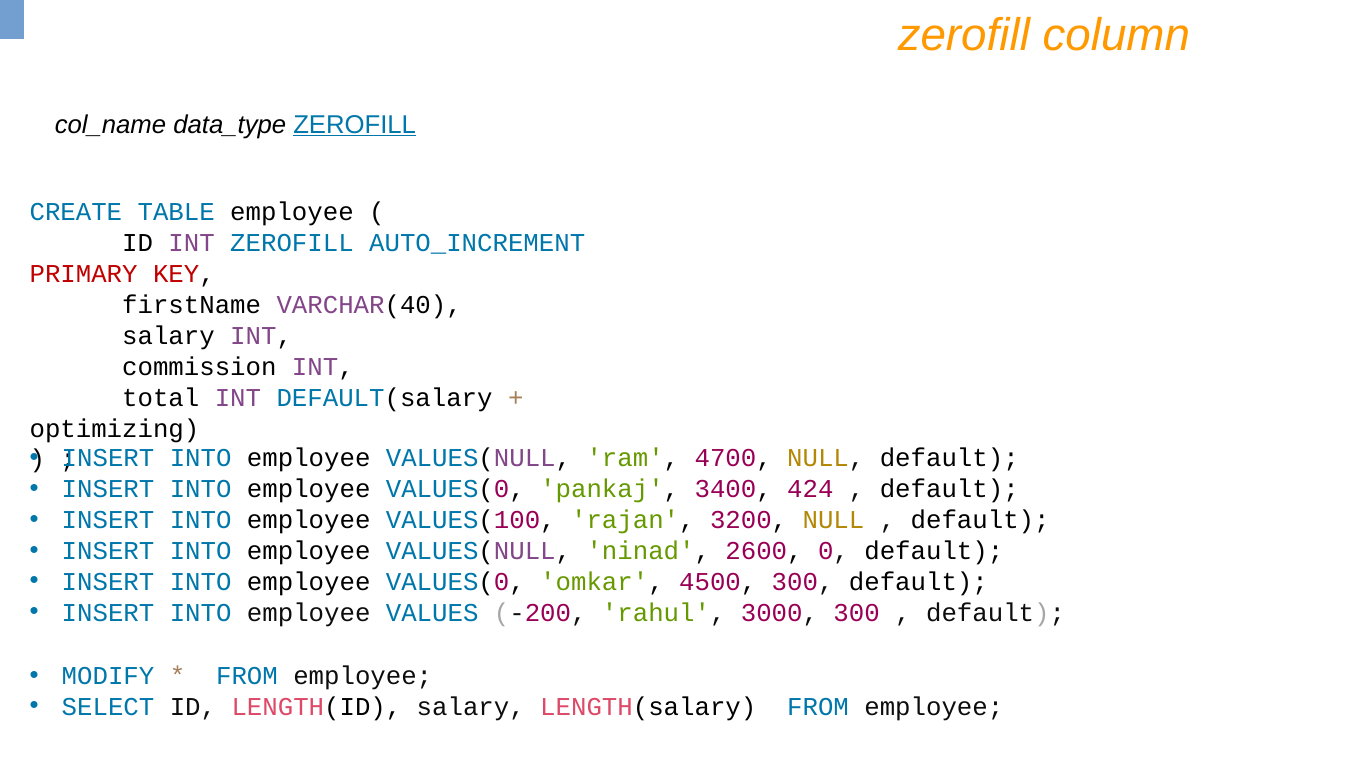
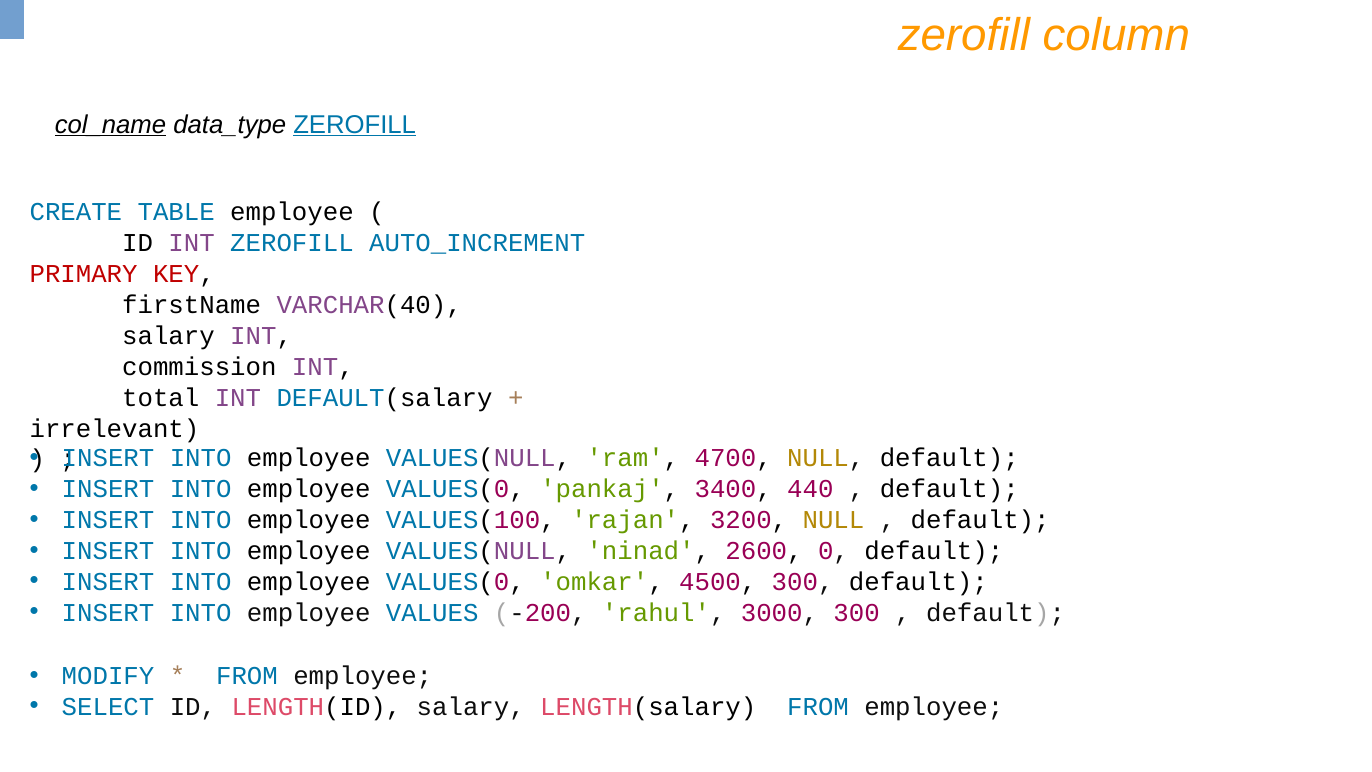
col_name underline: none -> present (110, 125)
optimizing: optimizing -> irrelevant (114, 428)
424: 424 -> 440 (810, 489)
